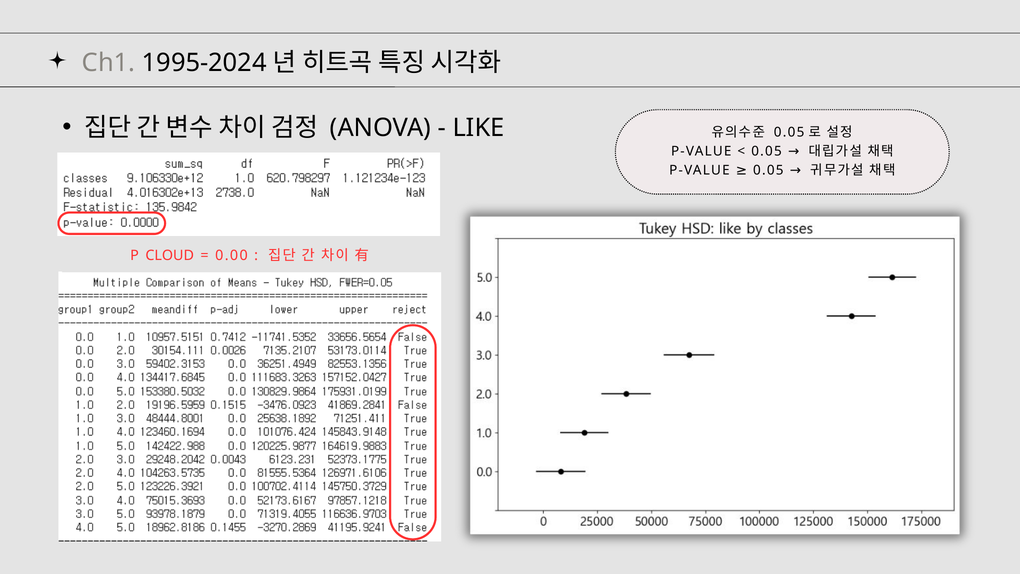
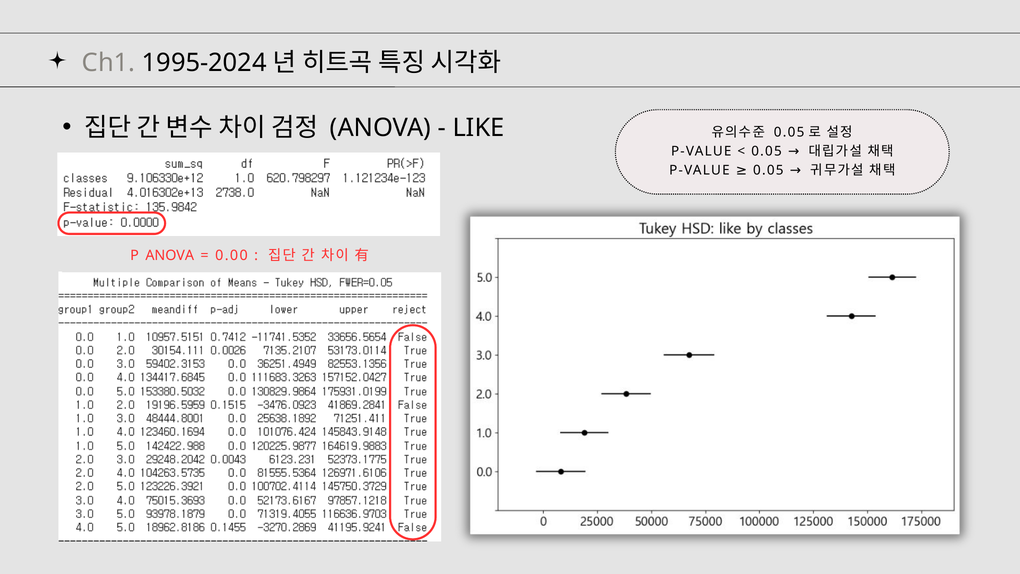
P CLOUD: CLOUD -> ANOVA (170, 255)
